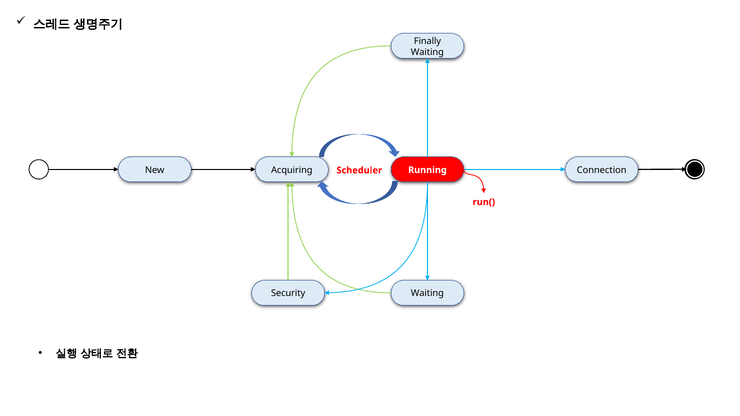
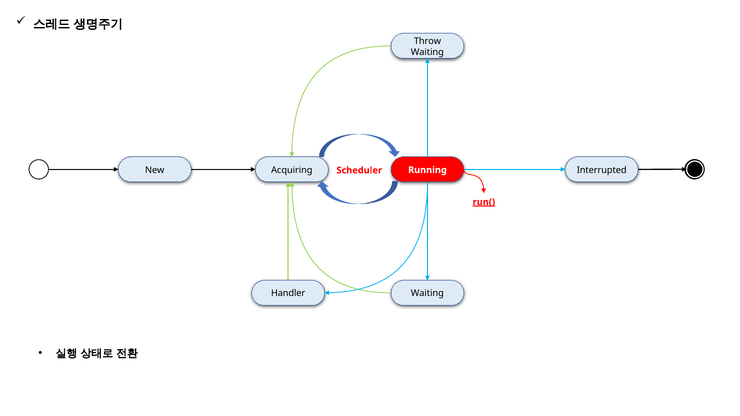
Finally: Finally -> Throw (427, 41)
Connection: Connection -> Interrupted (602, 170)
run( underline: none -> present (484, 202)
Security: Security -> Handler (288, 294)
